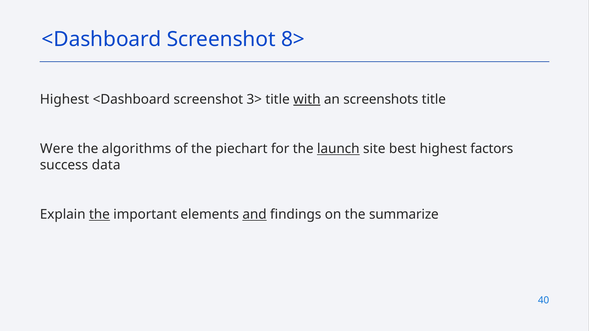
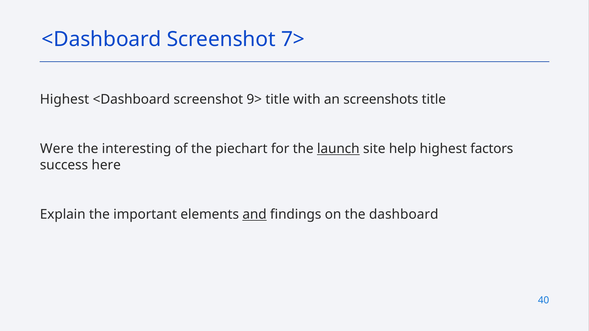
8>: 8> -> 7> (293, 39)
3>: 3> -> 9> (254, 99)
with underline: present -> none (307, 99)
algorithms: algorithms -> interesting (137, 149)
best: best -> help (403, 149)
data: data -> here (106, 165)
the underline: present -> none (99, 215)
summarize: summarize -> dashboard (404, 215)
